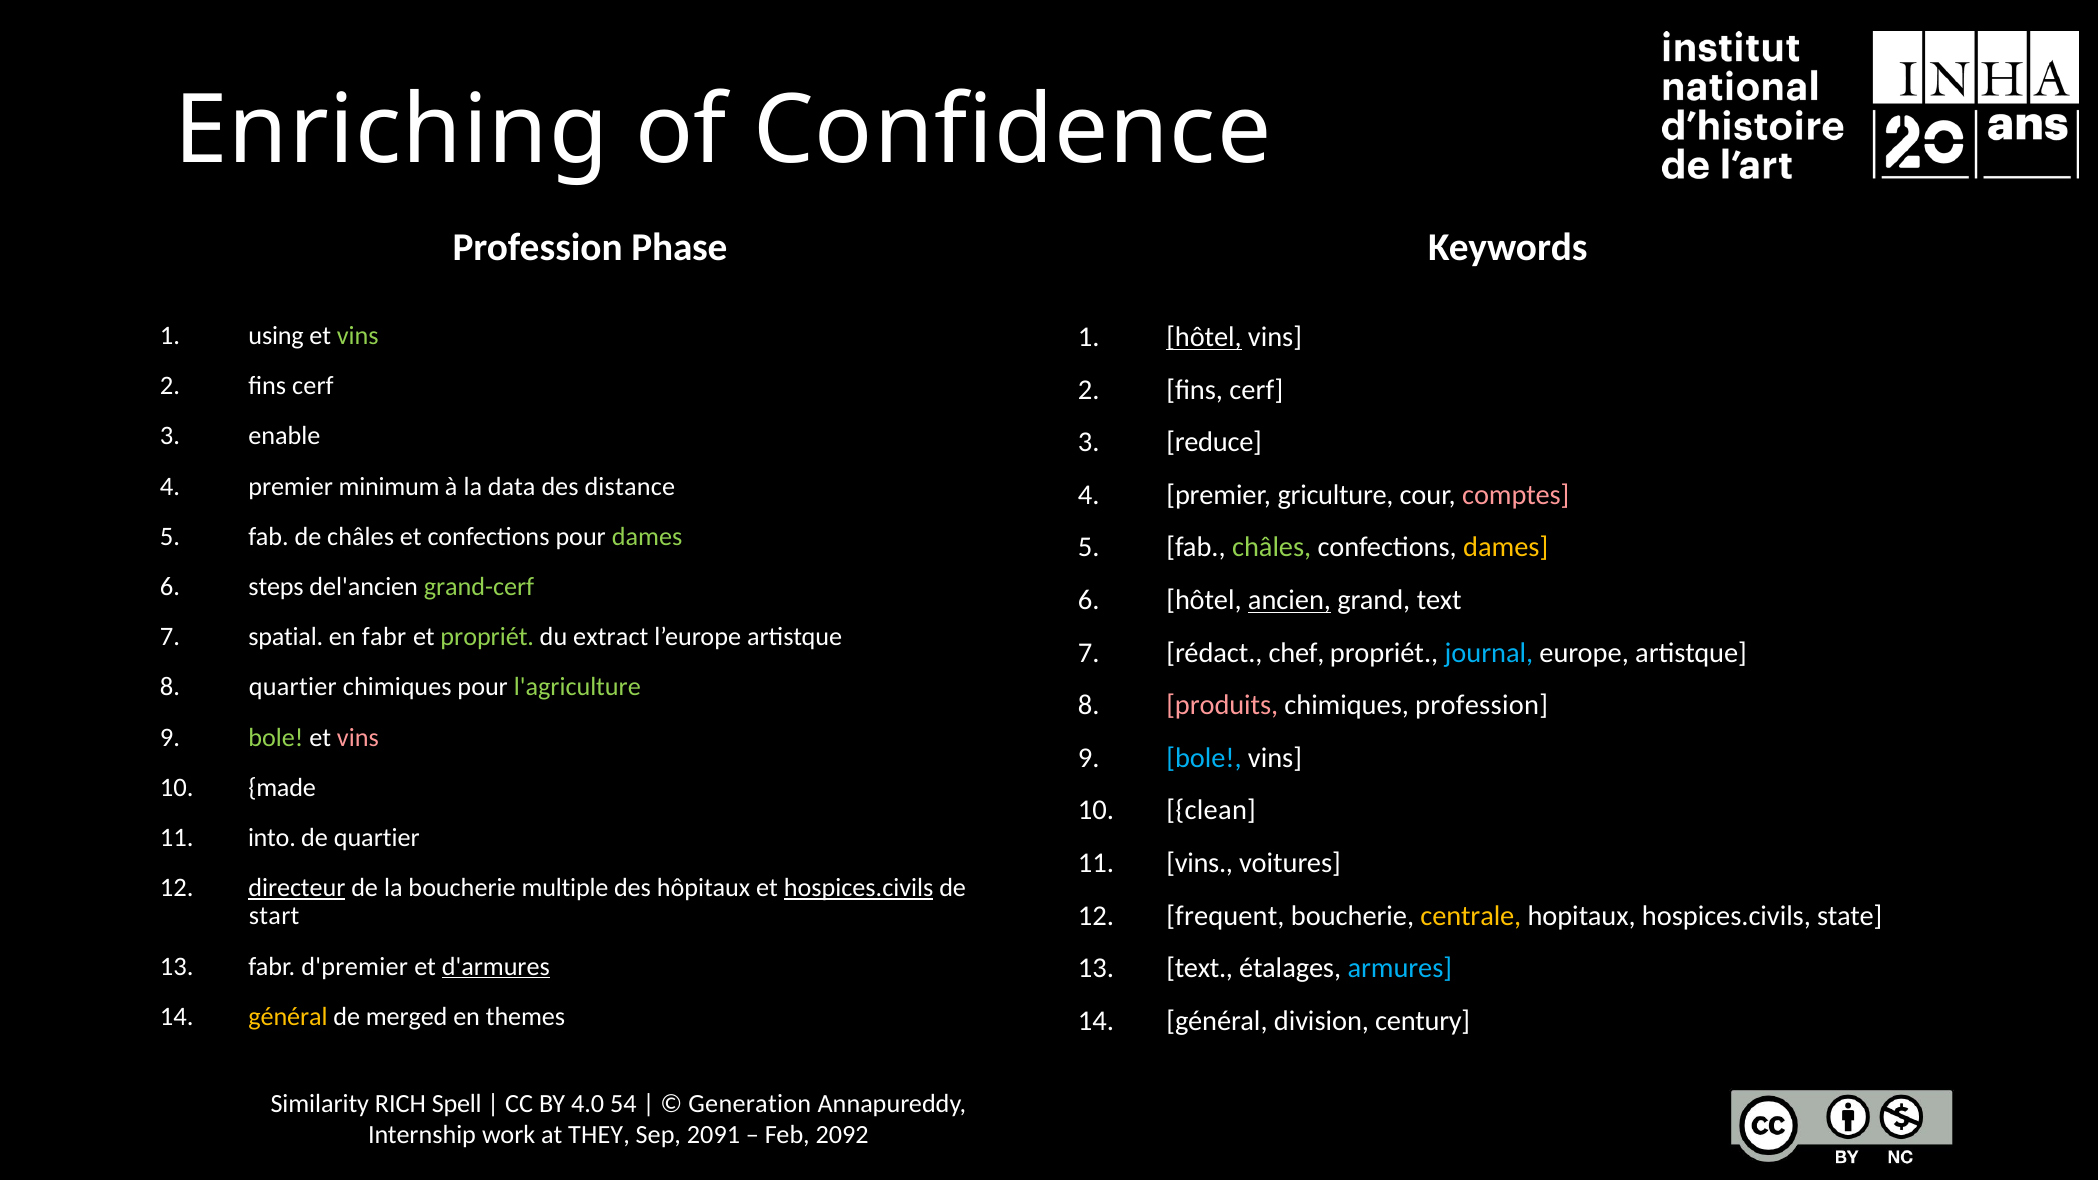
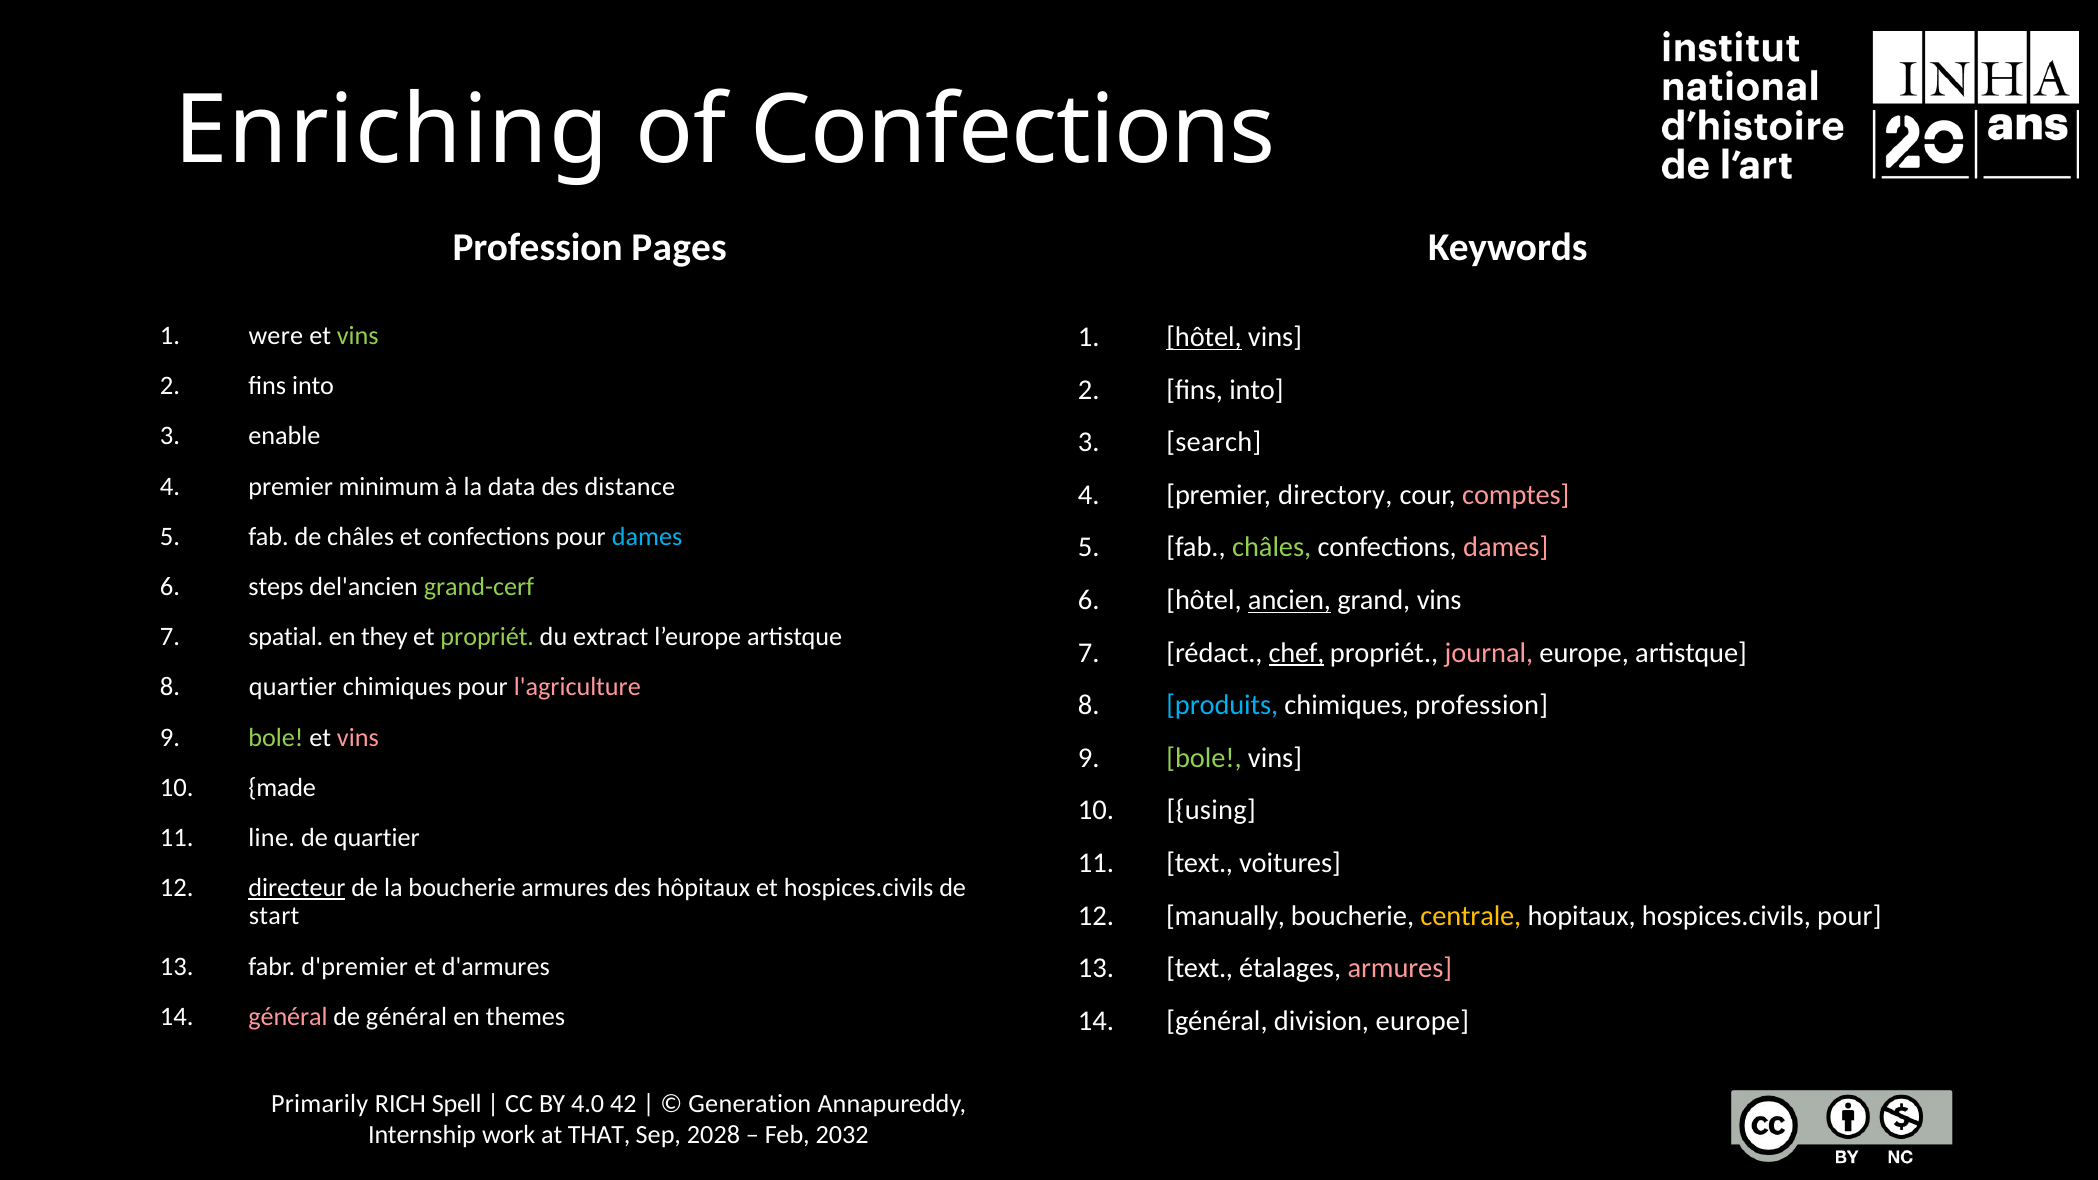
of Confidence: Confidence -> Confections (1013, 131)
Phase: Phase -> Pages (679, 248)
using: using -> were (276, 336)
cerf: cerf -> into (313, 386)
cerf: cerf -> into (1256, 390)
reduce: reduce -> search (1214, 442)
griculture: griculture -> directory (1335, 495)
dames colour: light green -> light blue (647, 537)
dames colour: yellow -> pink (1506, 548)
grand text: text -> vins (1439, 600)
en fabr: fabr -> they (384, 637)
chef underline: none -> present (1297, 653)
journal colour: light blue -> pink (1489, 653)
l'agriculture colour: light green -> pink (577, 687)
produits colour: pink -> light blue (1222, 705)
bole colour: light blue -> light green (1204, 758)
clean: clean -> using (1211, 811)
into: into -> line (272, 838)
vins: vins -> text (1200, 863)
boucherie multiple: multiple -> armures (565, 888)
hospices.civils underline: present -> none (859, 888)
frequent: frequent -> manually (1226, 916)
hospices.civils state: state -> pour (1849, 916)
d'armures underline: present -> none (496, 966)
armures colour: light blue -> pink (1400, 968)
général colour: yellow -> pink (288, 1017)
de merged: merged -> général (407, 1017)
division century: century -> europe (1422, 1021)
Similarity: Similarity -> Primarily (320, 1104)
54: 54 -> 42 (623, 1104)
THEY: THEY -> THAT (599, 1135)
2091: 2091 -> 2028 (714, 1135)
2092: 2092 -> 2032 (842, 1135)
